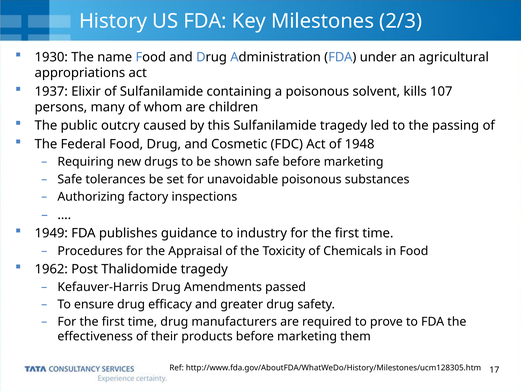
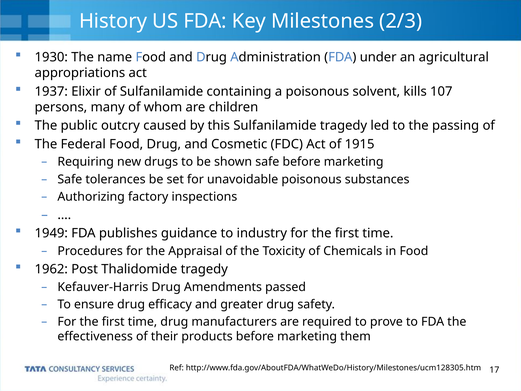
1948: 1948 -> 1915 (360, 144)
